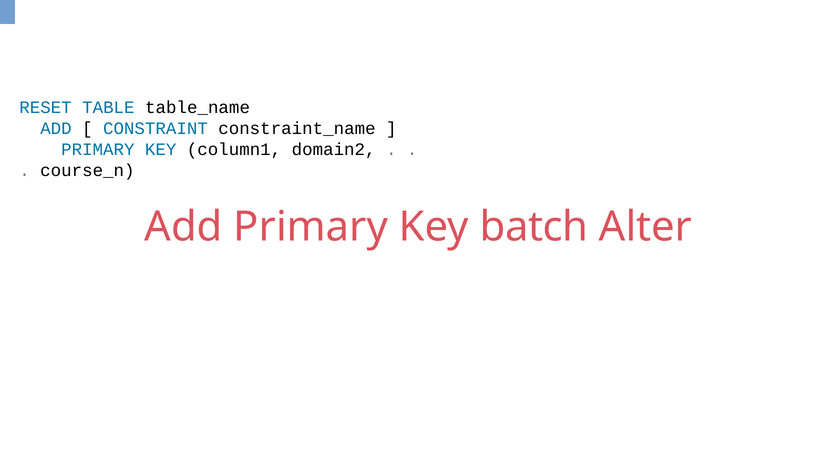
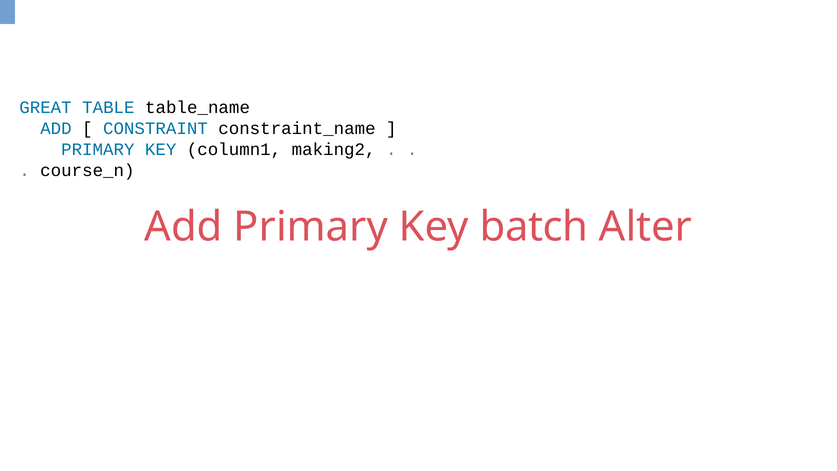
RESET: RESET -> GREAT (45, 108)
domain2: domain2 -> making2 (334, 150)
